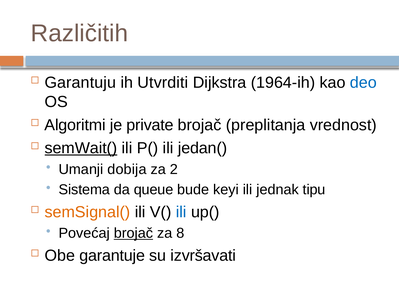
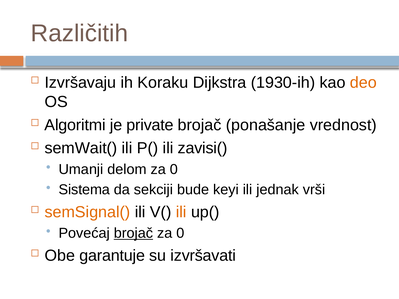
Garantuju: Garantuju -> Izvršavaju (80, 83)
Utvrditi: Utvrditi -> Koraku (163, 83)
1964-ih: 1964-ih -> 1930-ih (283, 83)
deo colour: blue -> orange (363, 83)
preplitanja: preplitanja -> ponašanje (266, 125)
semWait( underline: present -> none (81, 148)
jedan(: jedan( -> zavisi( (203, 148)
dobija: dobija -> delom (127, 170)
2: 2 -> 0 (174, 170)
queue: queue -> sekciji (153, 190)
tipu: tipu -> vrši (314, 190)
ili colour: blue -> orange (181, 212)
8: 8 -> 0 (180, 233)
